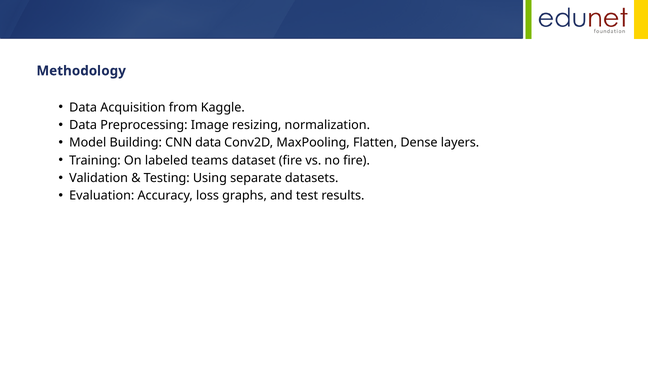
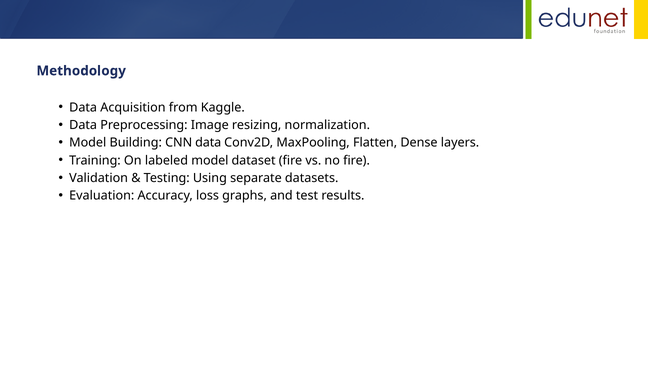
labeled teams: teams -> model (210, 160)
